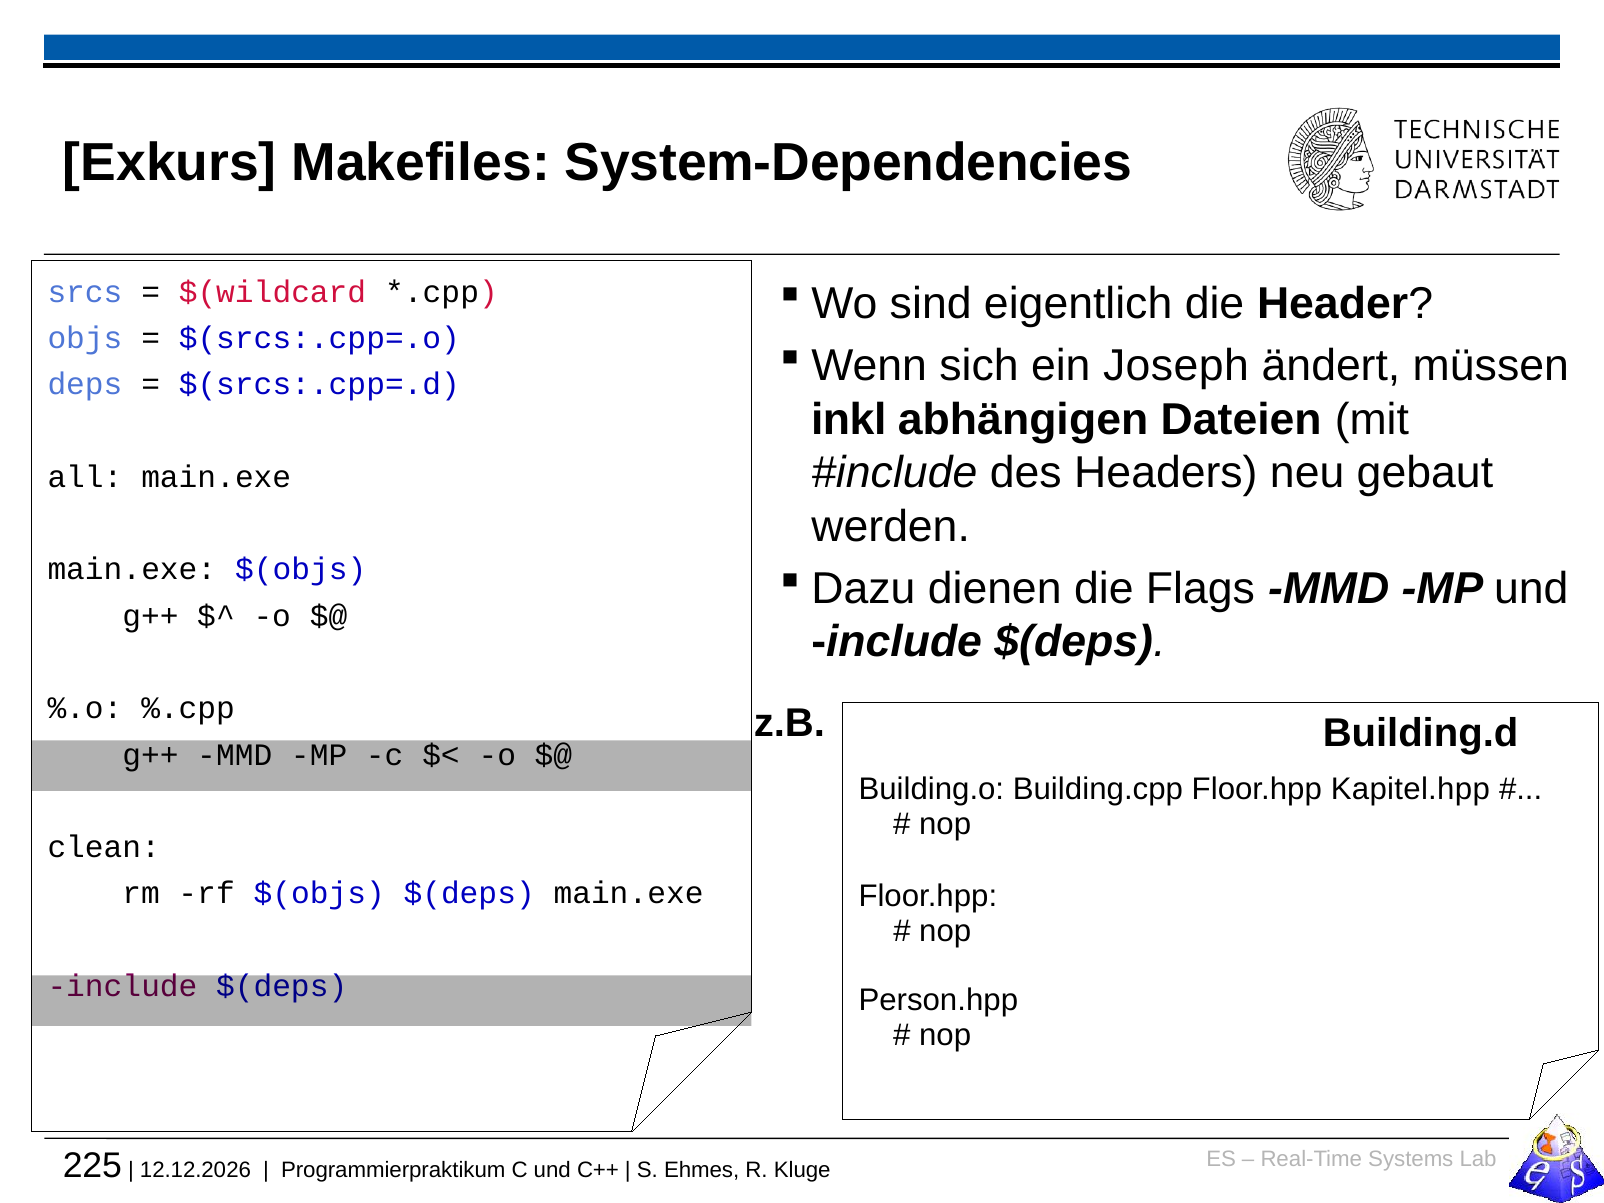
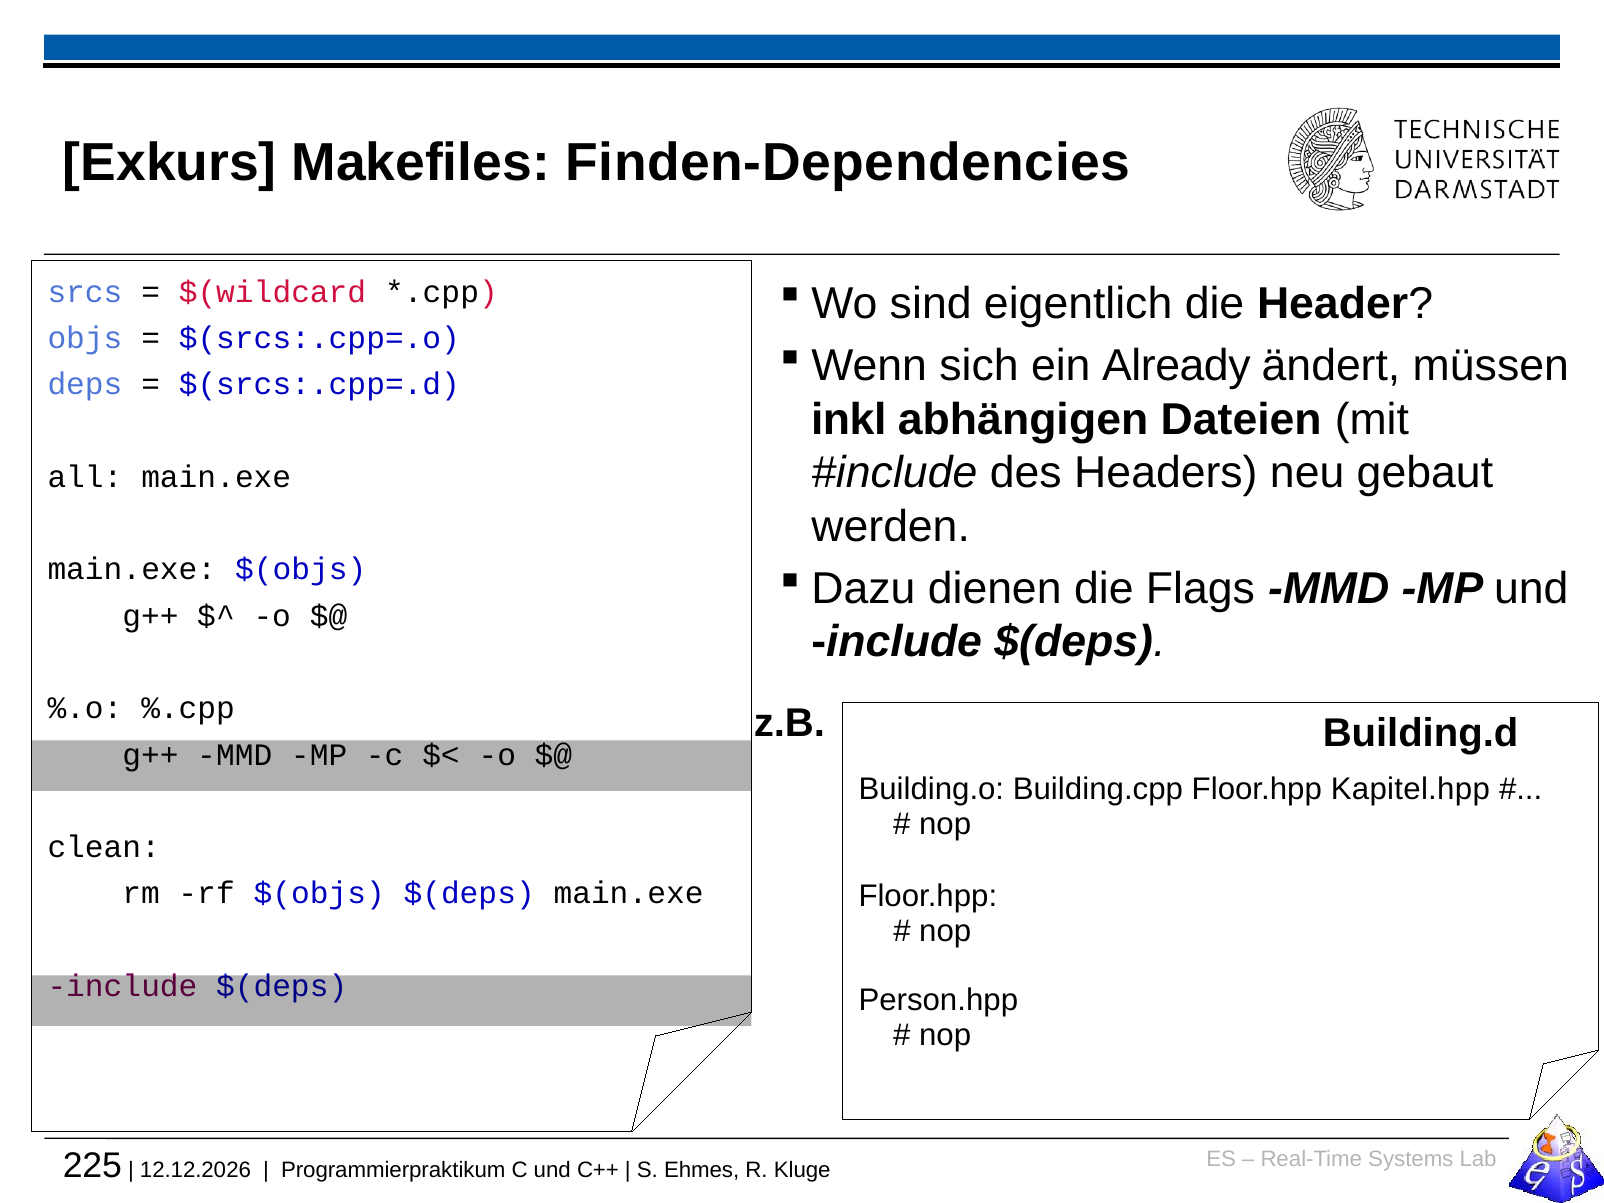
System-Dependencies: System-Dependencies -> Finden-Dependencies (848, 163)
Joseph: Joseph -> Already (1176, 366)
